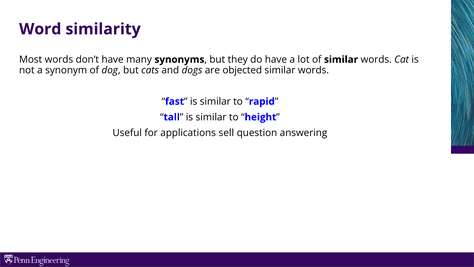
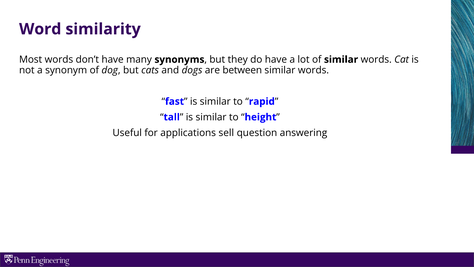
objected: objected -> between (242, 70)
